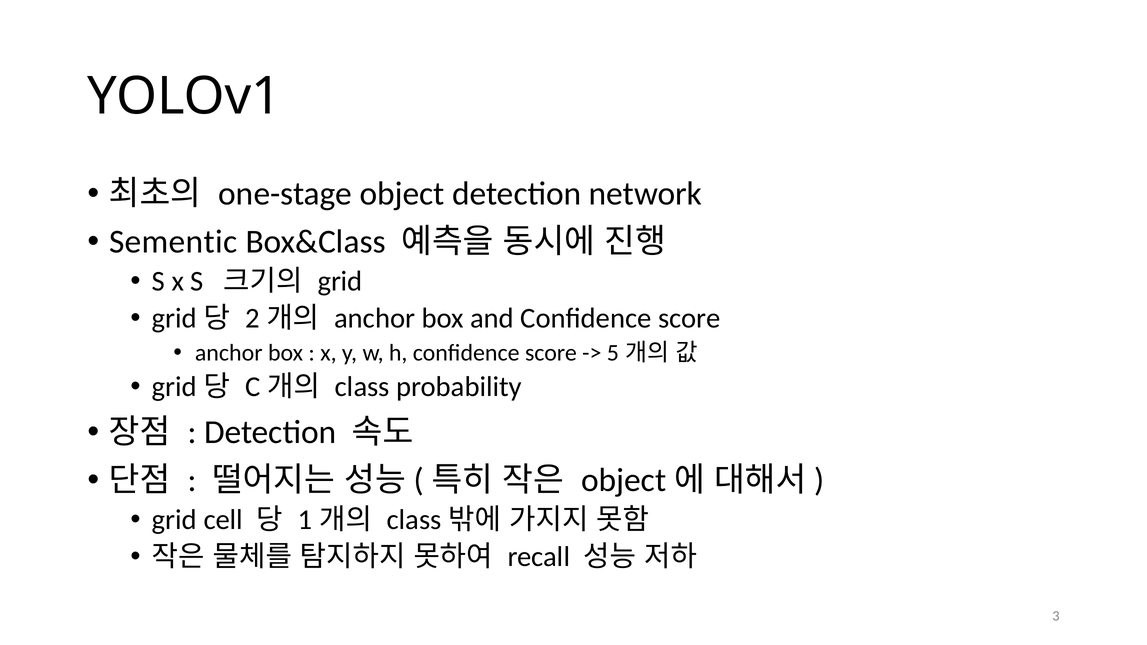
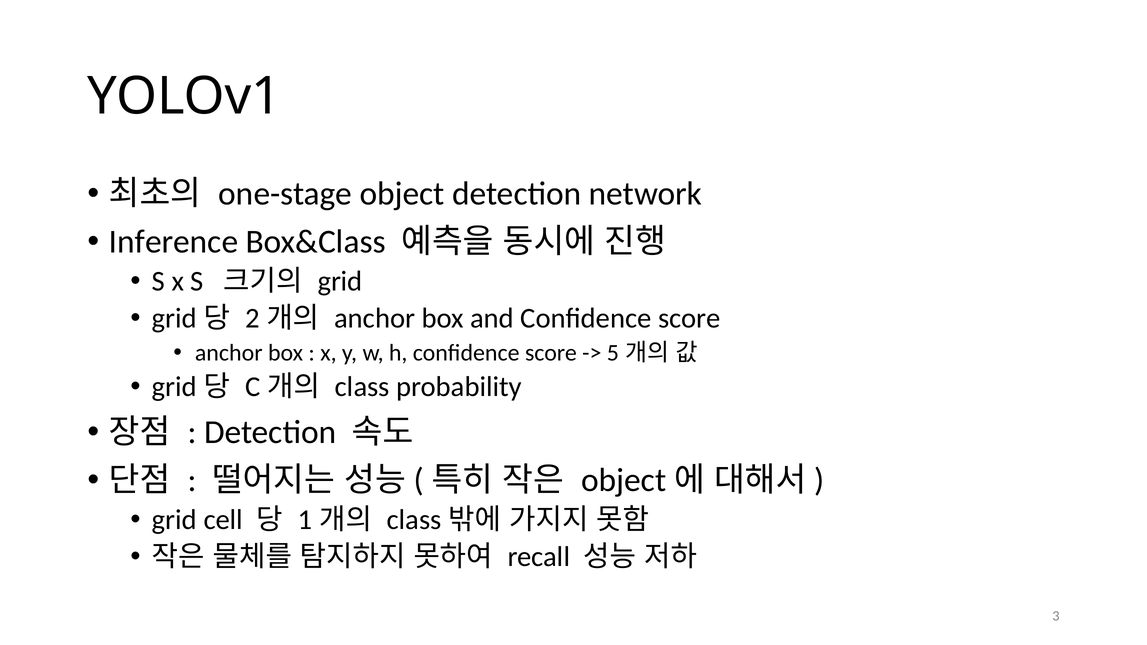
Sementic: Sementic -> Inference (174, 242)
